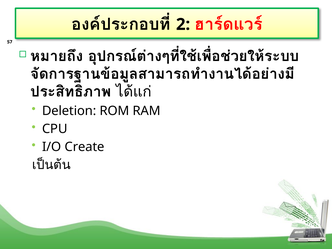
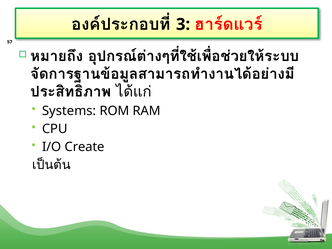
2: 2 -> 3 (183, 24)
Deletion: Deletion -> Systems (69, 111)
